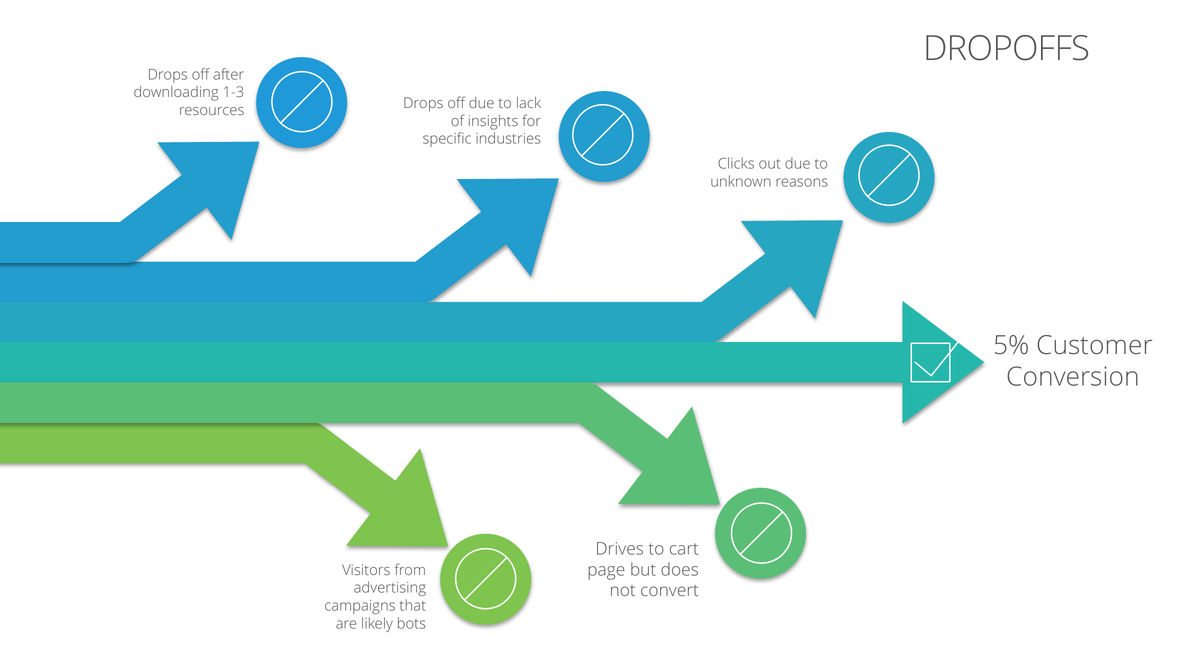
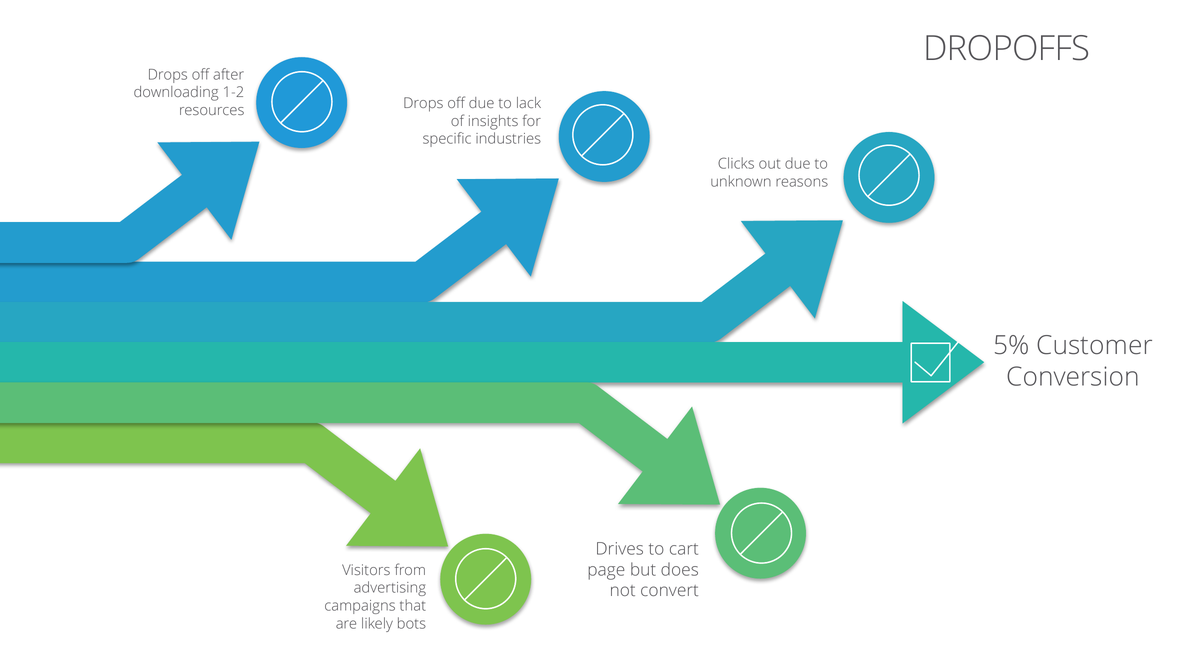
1-3: 1-3 -> 1-2 (233, 93)
